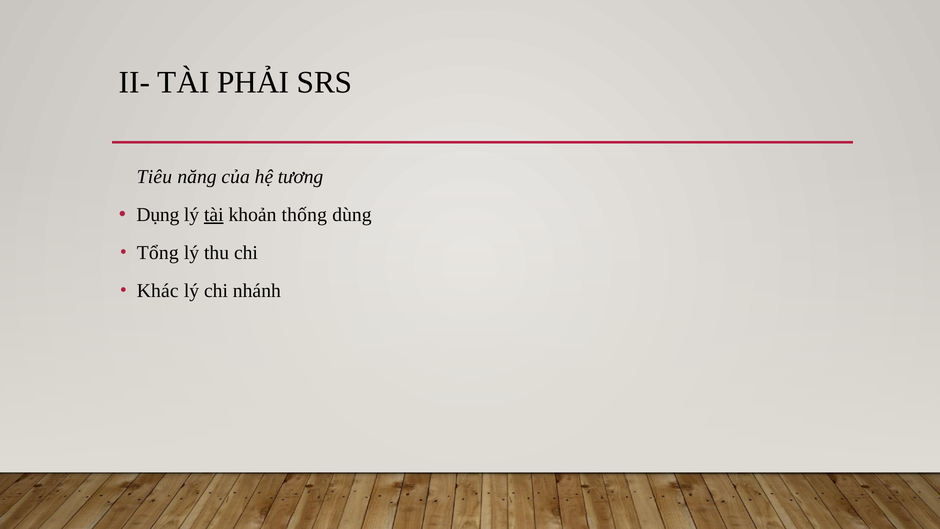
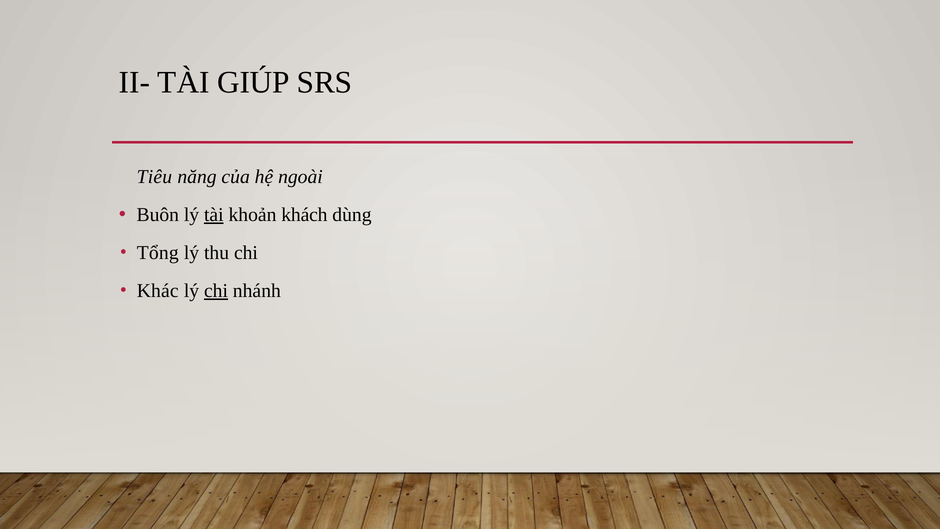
PHẢI: PHẢI -> GIÚP (253, 82)
tương: tương -> ngoài (300, 177)
Dụng: Dụng -> Buôn (158, 215)
thống: thống -> khách (304, 215)
chi underline: none -> present (216, 291)
